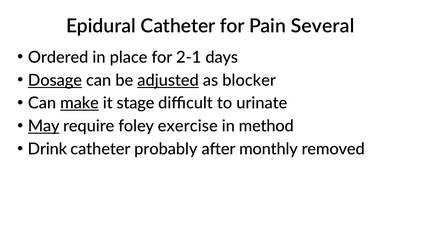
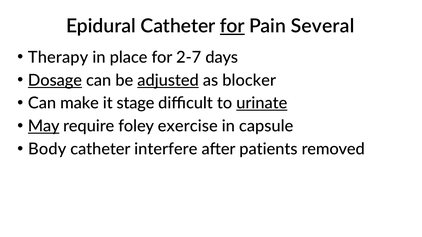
for underline: none -> present (232, 26)
Ordered: Ordered -> Therapy (58, 57)
2-1: 2-1 -> 2-7 (189, 57)
make underline: present -> none (80, 103)
urinate underline: none -> present (262, 103)
method: method -> capsule (266, 126)
Drink: Drink -> Body (47, 149)
probably: probably -> interfere (166, 149)
monthly: monthly -> patients (268, 149)
